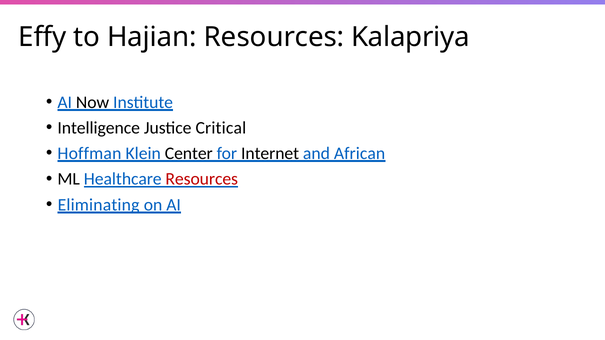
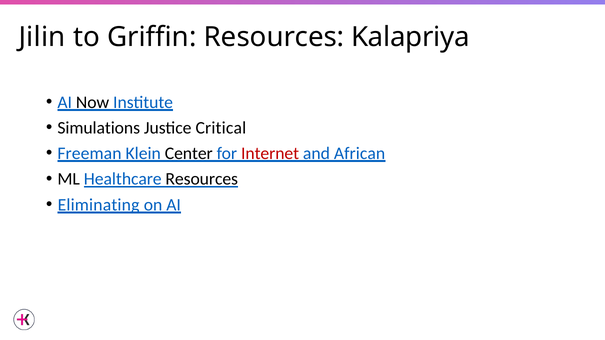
Effy: Effy -> Jilin (42, 37)
Hajian: Hajian -> Griffin (152, 37)
Intelligence: Intelligence -> Simulations (99, 128)
Hoffman: Hoffman -> Freeman (89, 154)
Internet colour: black -> red (270, 154)
Resources colour: red -> black (202, 179)
